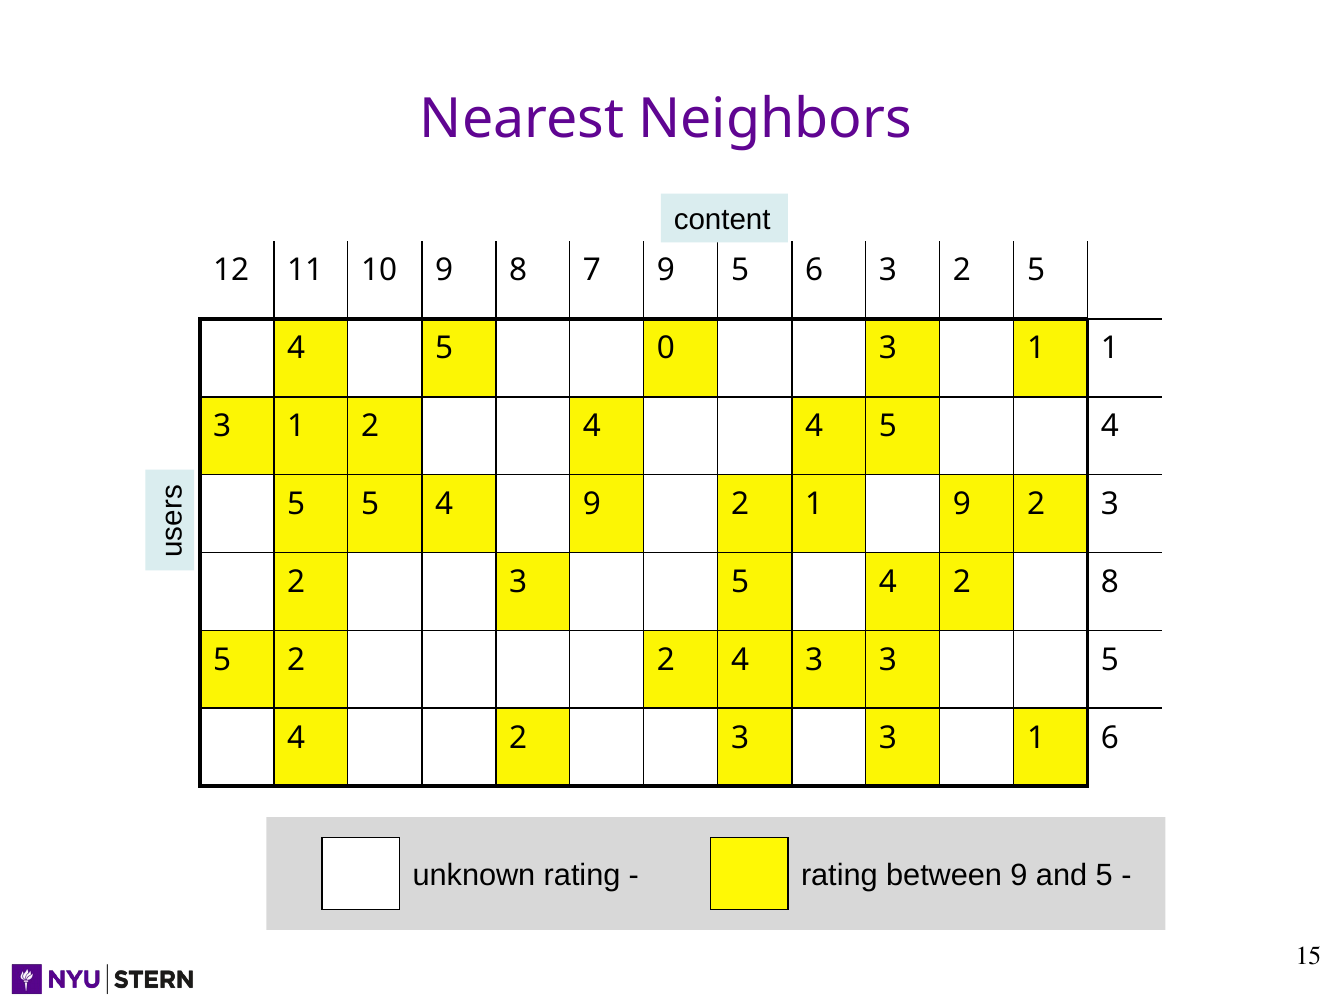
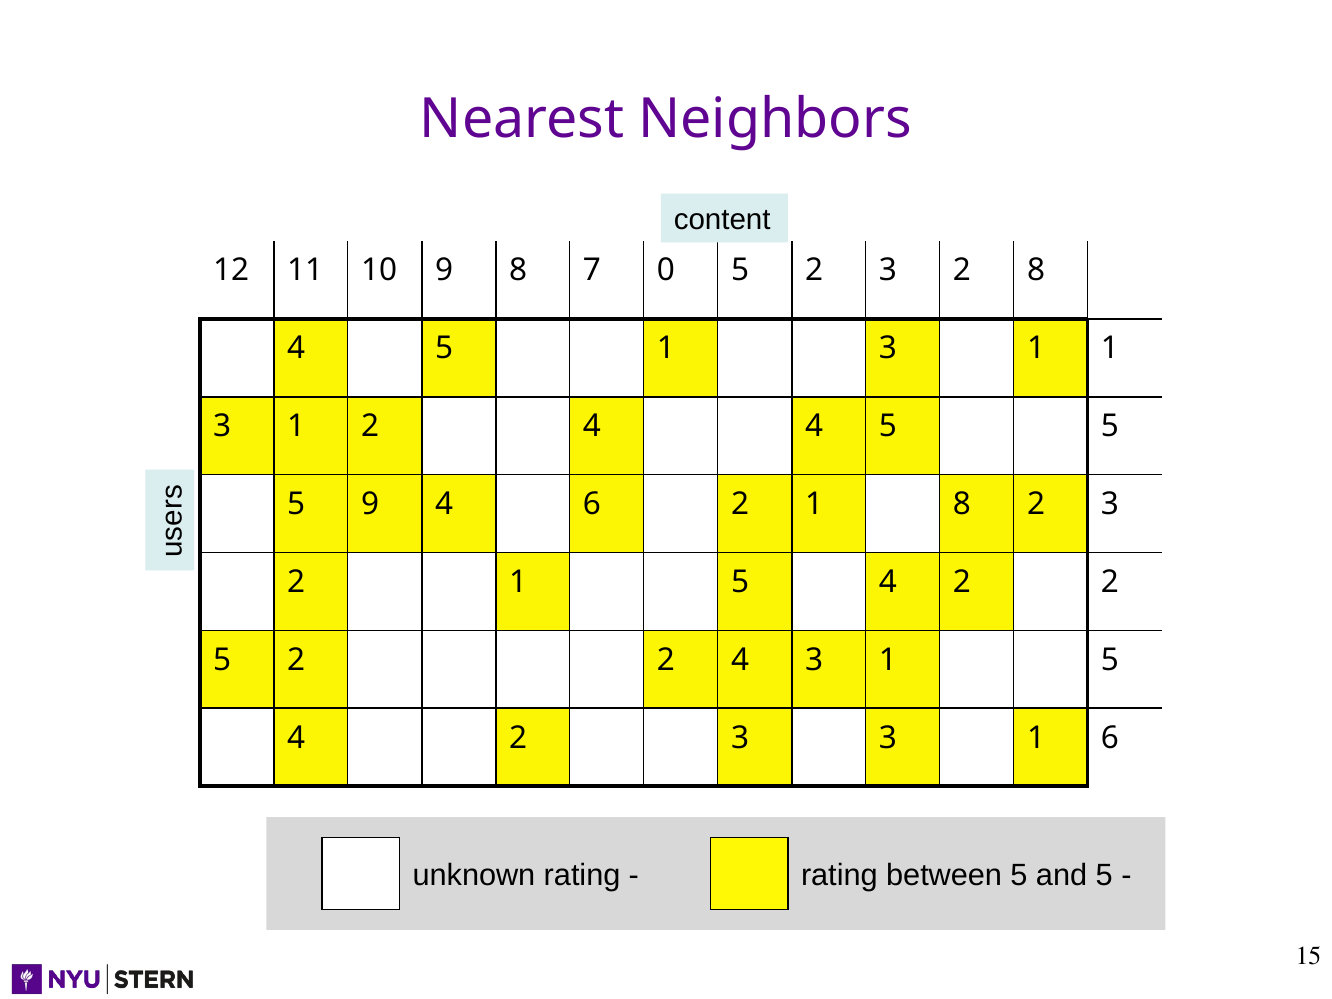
7 9: 9 -> 0 (666, 270)
6: 6 -> 2 (814, 270)
2 5: 5 -> 8 (1036, 270)
5 0: 0 -> 1 (666, 348)
4 5 4: 4 -> 5 (1110, 426)
5 5: 5 -> 9 (370, 504)
4 9: 9 -> 6 (592, 504)
1 9: 9 -> 8 (962, 504)
3: 3 -> 1 (518, 582)
4 2 8: 8 -> 2 (1110, 582)
4 3 3: 3 -> 1 (888, 660)
between 9: 9 -> 5 (1019, 875)
